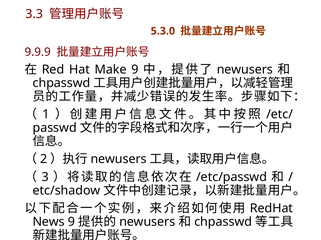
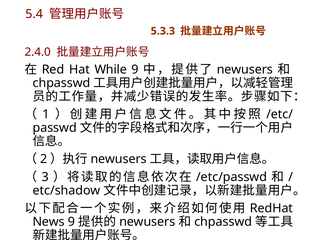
3.3: 3.3 -> 5.4 (34, 14)
5.3.0: 5.3.0 -> 5.3.3 (163, 31)
9.9.9: 9.9.9 -> 2.4.0 (38, 52)
Make: Make -> While (111, 70)
